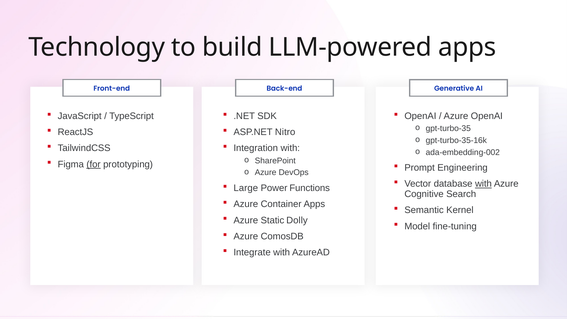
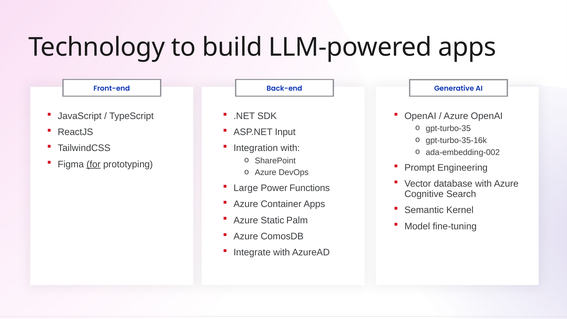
Nitro: Nitro -> Input (285, 132)
with underline: present -> none (483, 184)
Dolly: Dolly -> Palm (297, 220)
